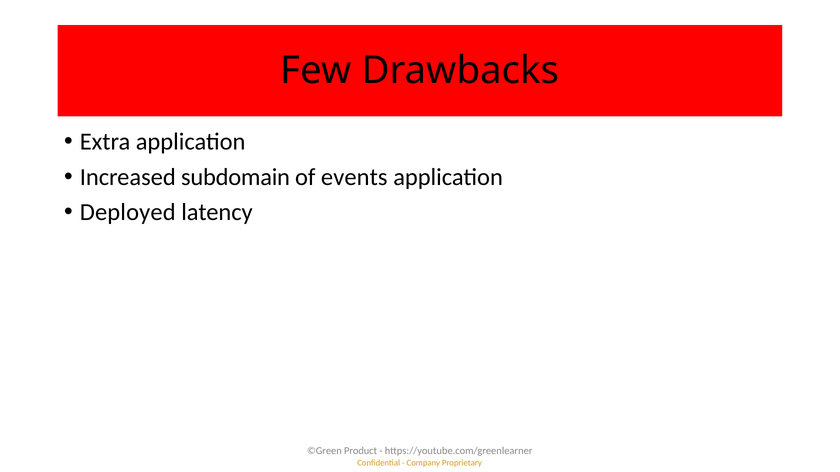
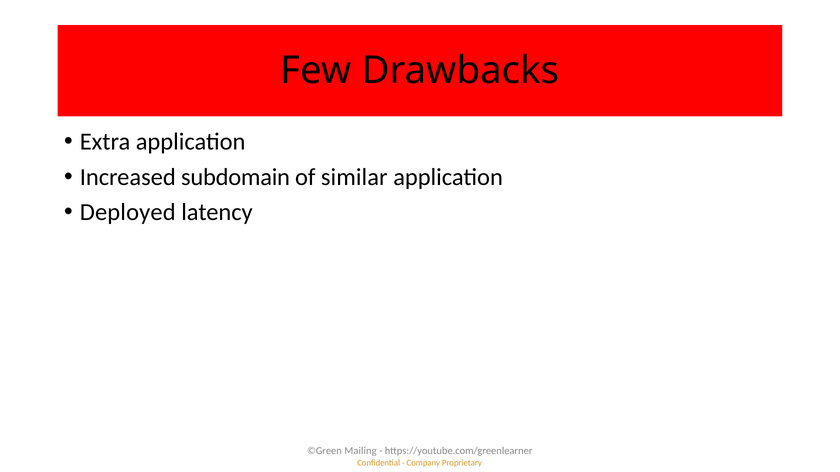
events: events -> similar (354, 177)
Product: Product -> Mailing (360, 451)
